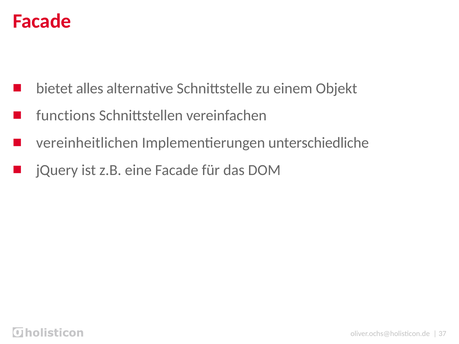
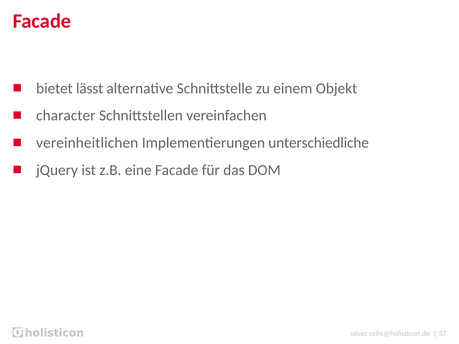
alles: alles -> lässt (90, 88)
functions: functions -> character (66, 116)
